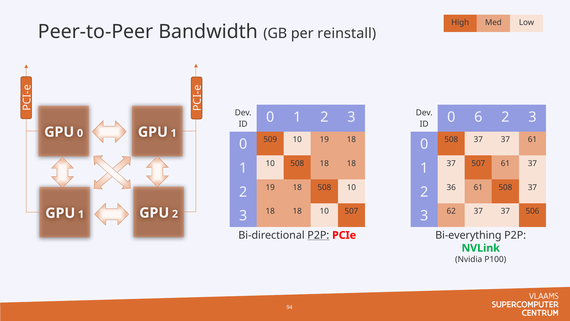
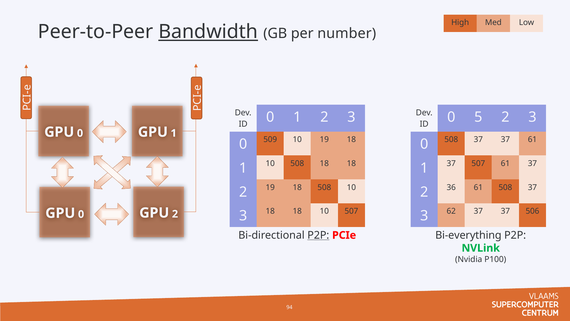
Bandwidth underline: none -> present (208, 32)
reinstall: reinstall -> number (347, 34)
6: 6 -> 5 (478, 117)
1: 1 -> 0 (81, 214)
